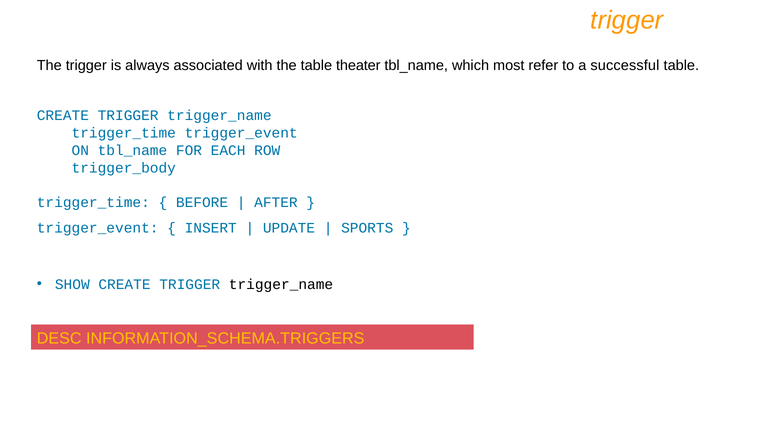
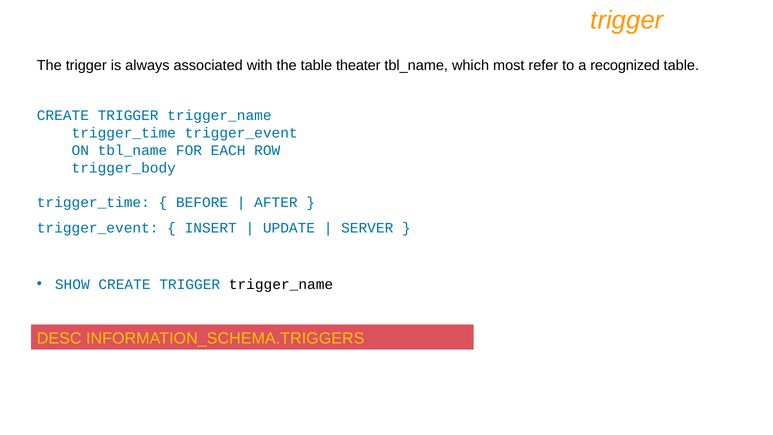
successful: successful -> recognized (625, 66)
SPORTS: SPORTS -> SERVER (367, 228)
